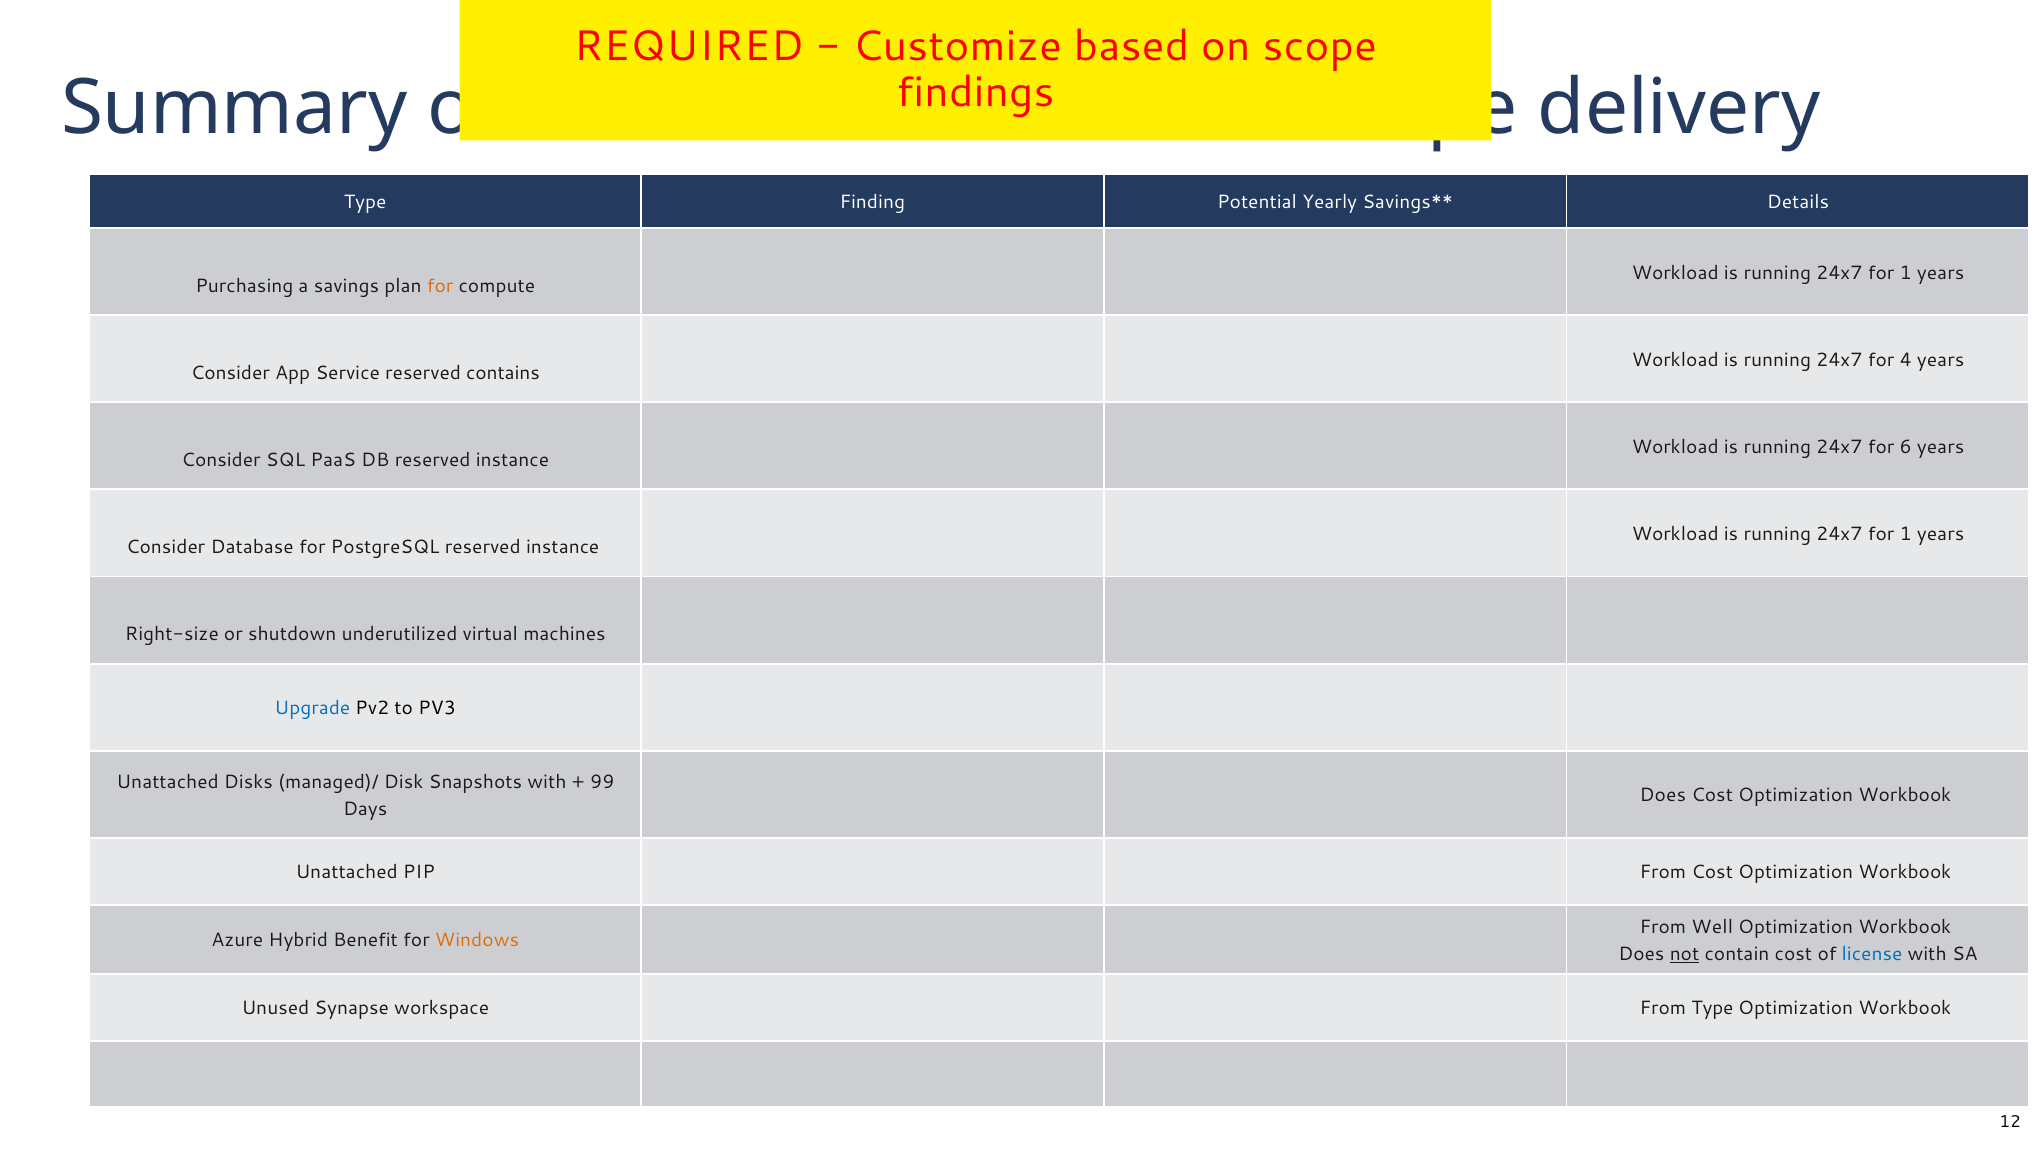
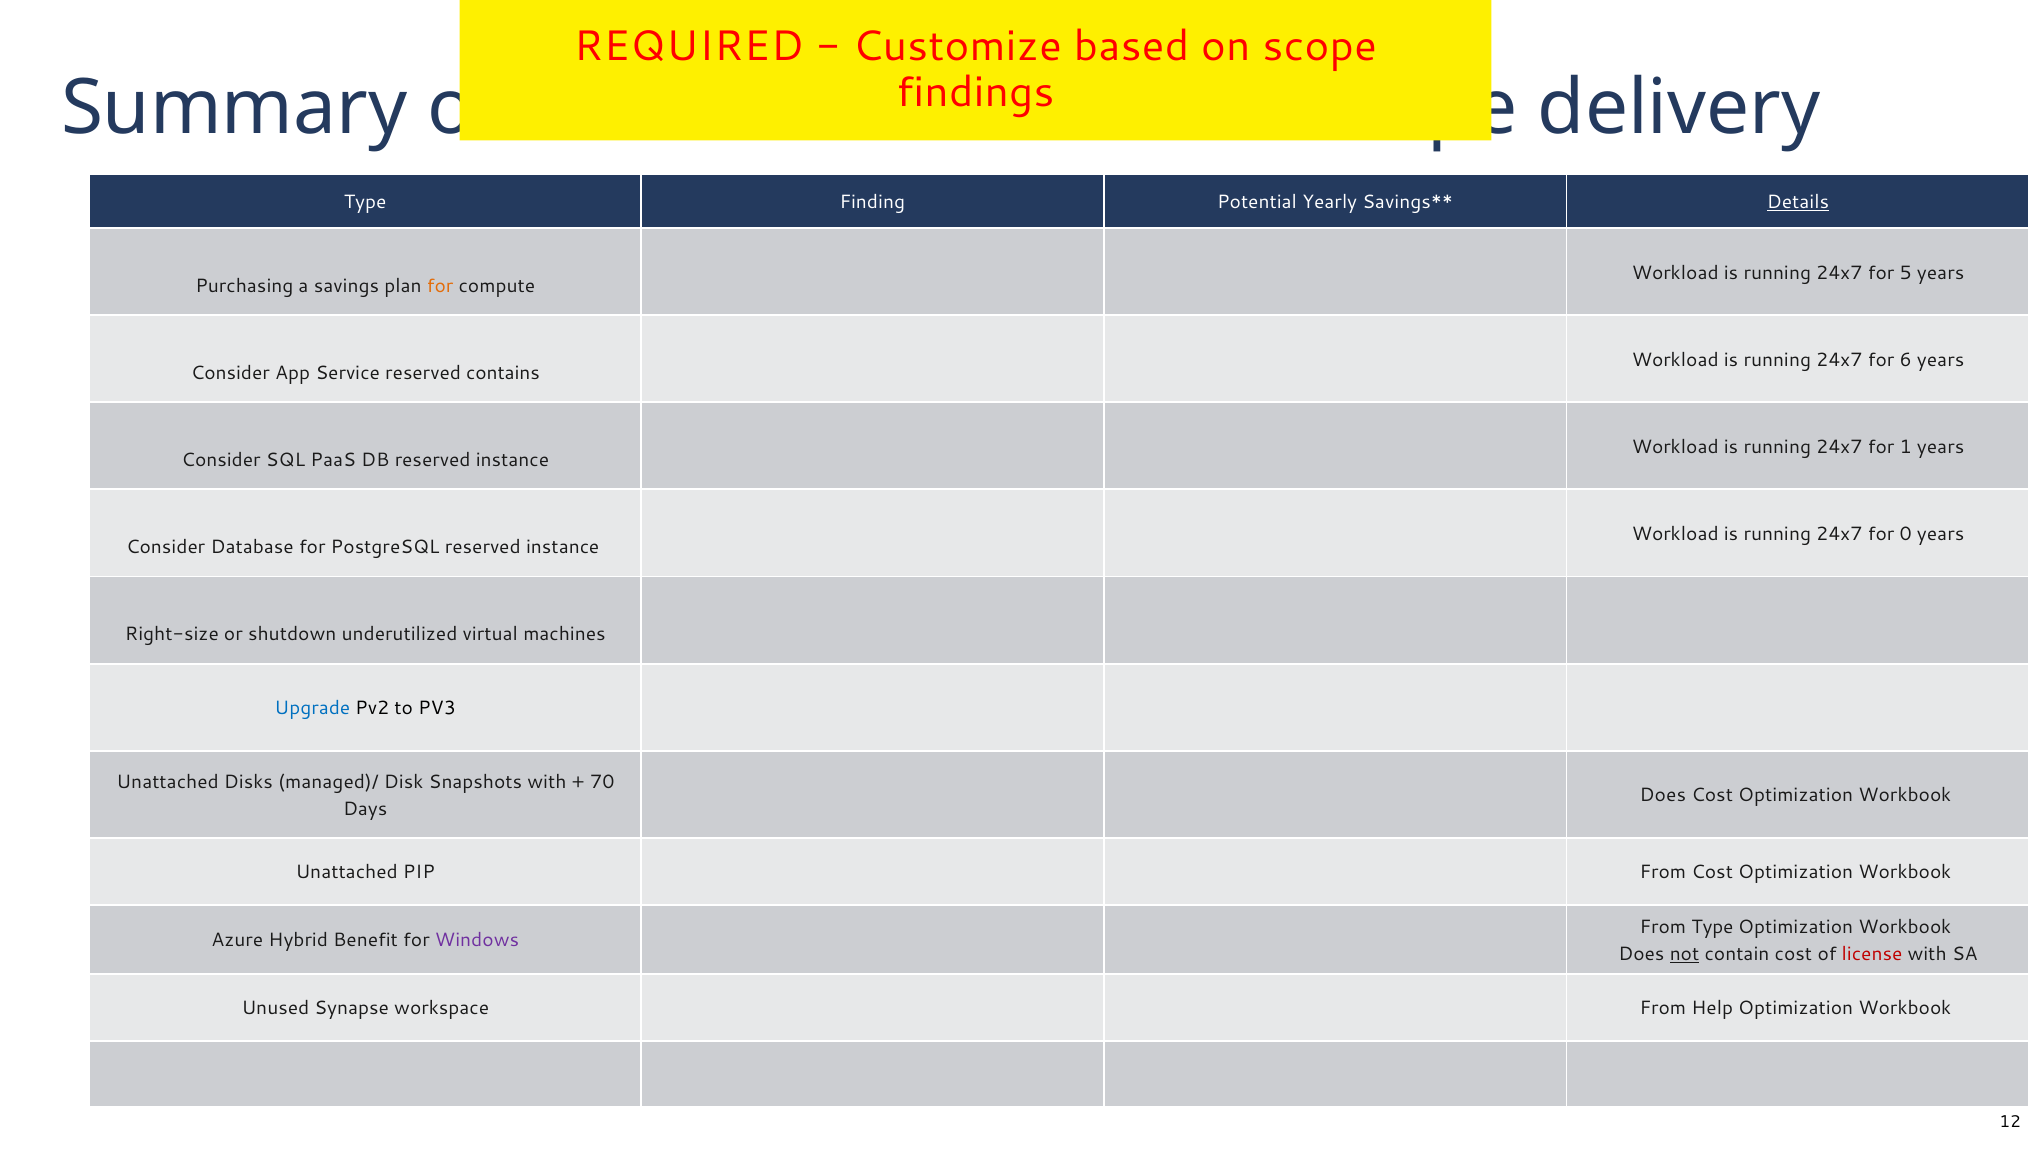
Details underline: none -> present (1798, 202)
1: 1 -> 5 (1906, 273)
4: 4 -> 6 (1906, 360)
6: 6 -> 1 (1906, 447)
1: 1 -> 0 (1906, 534)
99: 99 -> 70 (602, 782)
From Well: Well -> Type (1712, 927)
Windows colour: orange -> purple (477, 940)
license colour: blue -> red (1872, 954)
From Type: Type -> Help (1712, 1008)
